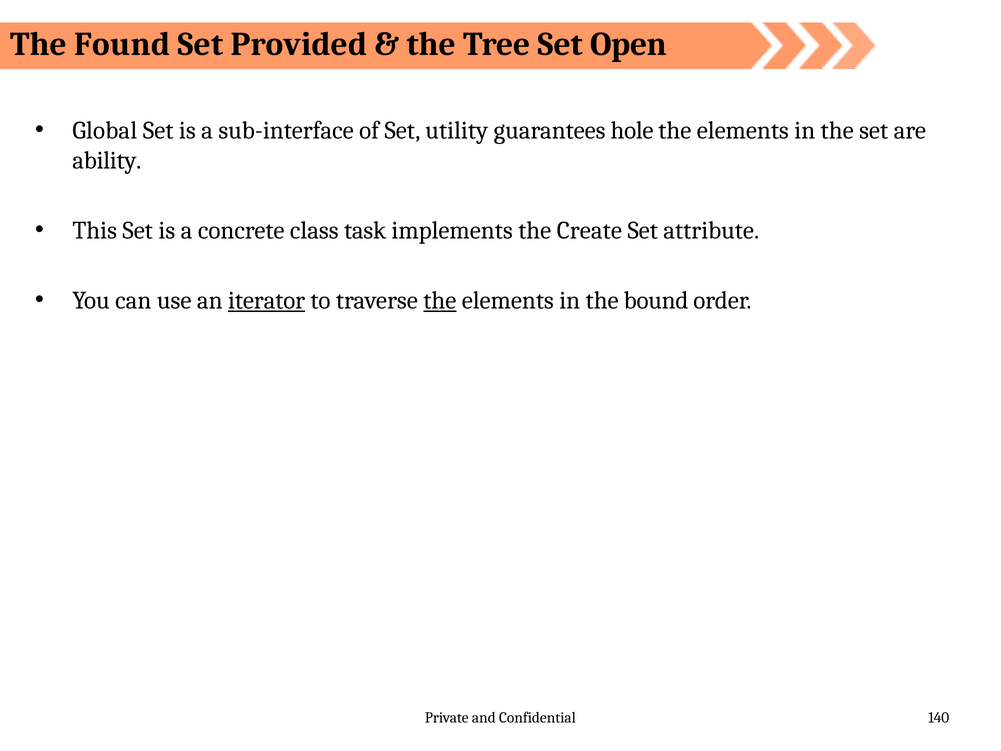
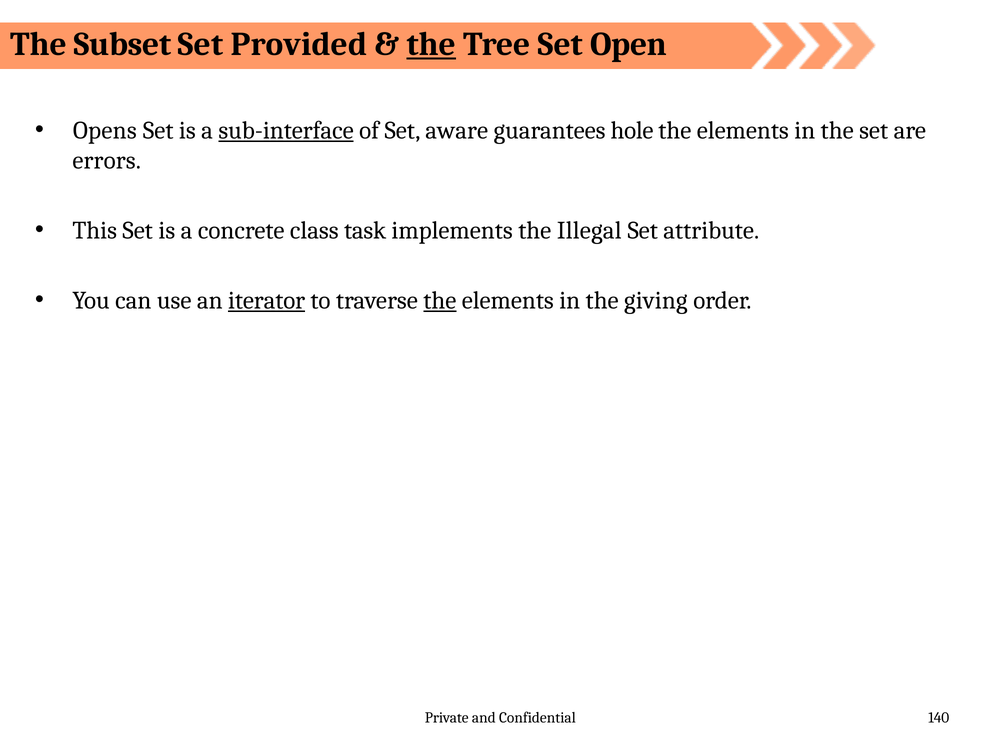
Found: Found -> Subset (123, 44)
the underline: none -> present (431, 44)
Global: Global -> Opens (105, 130)
sub-interface underline: none -> present (286, 130)
utility: utility -> aware (457, 130)
ability: ability -> errors (107, 160)
Create: Create -> Illegal (589, 230)
bound: bound -> giving (656, 300)
